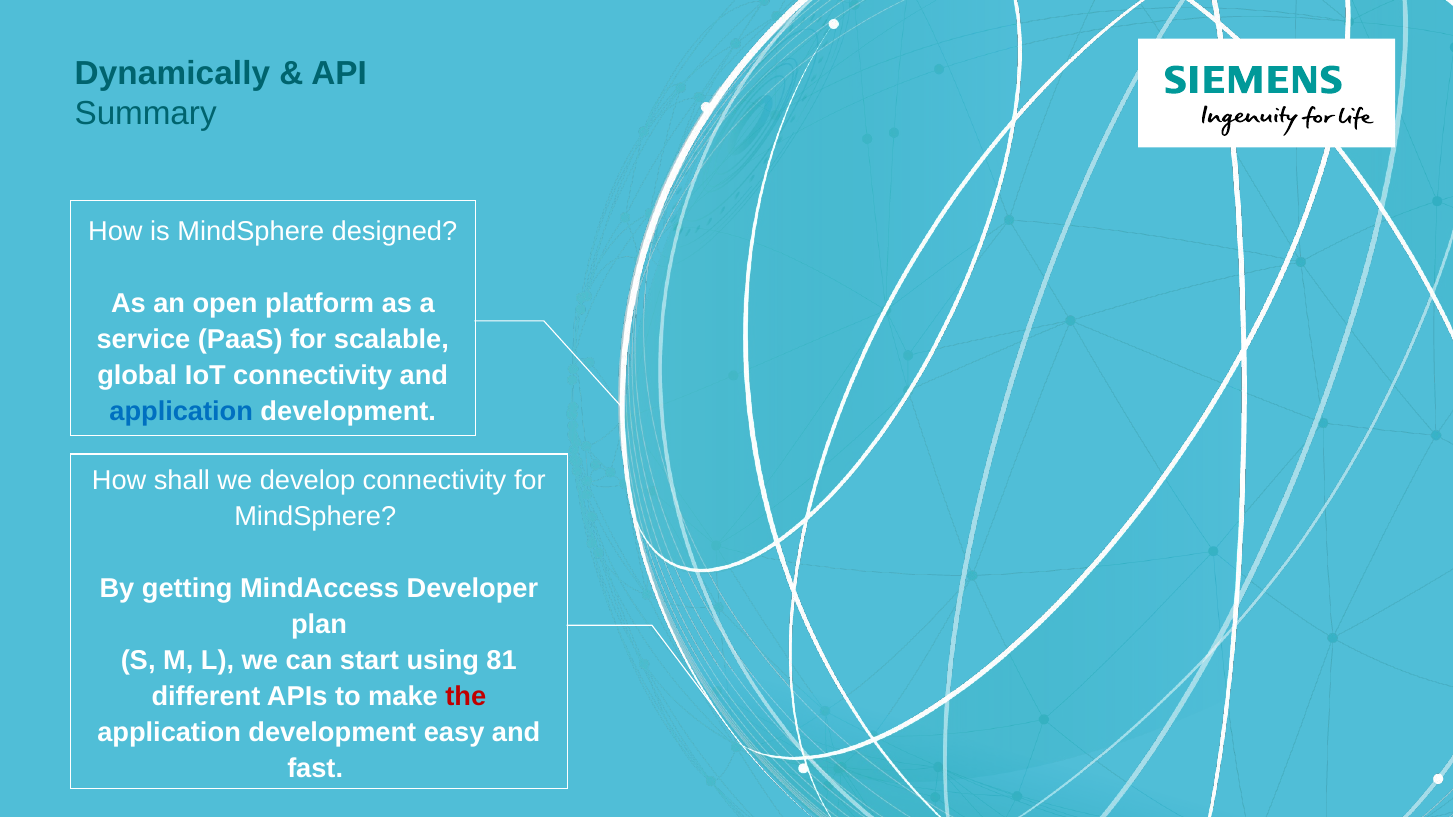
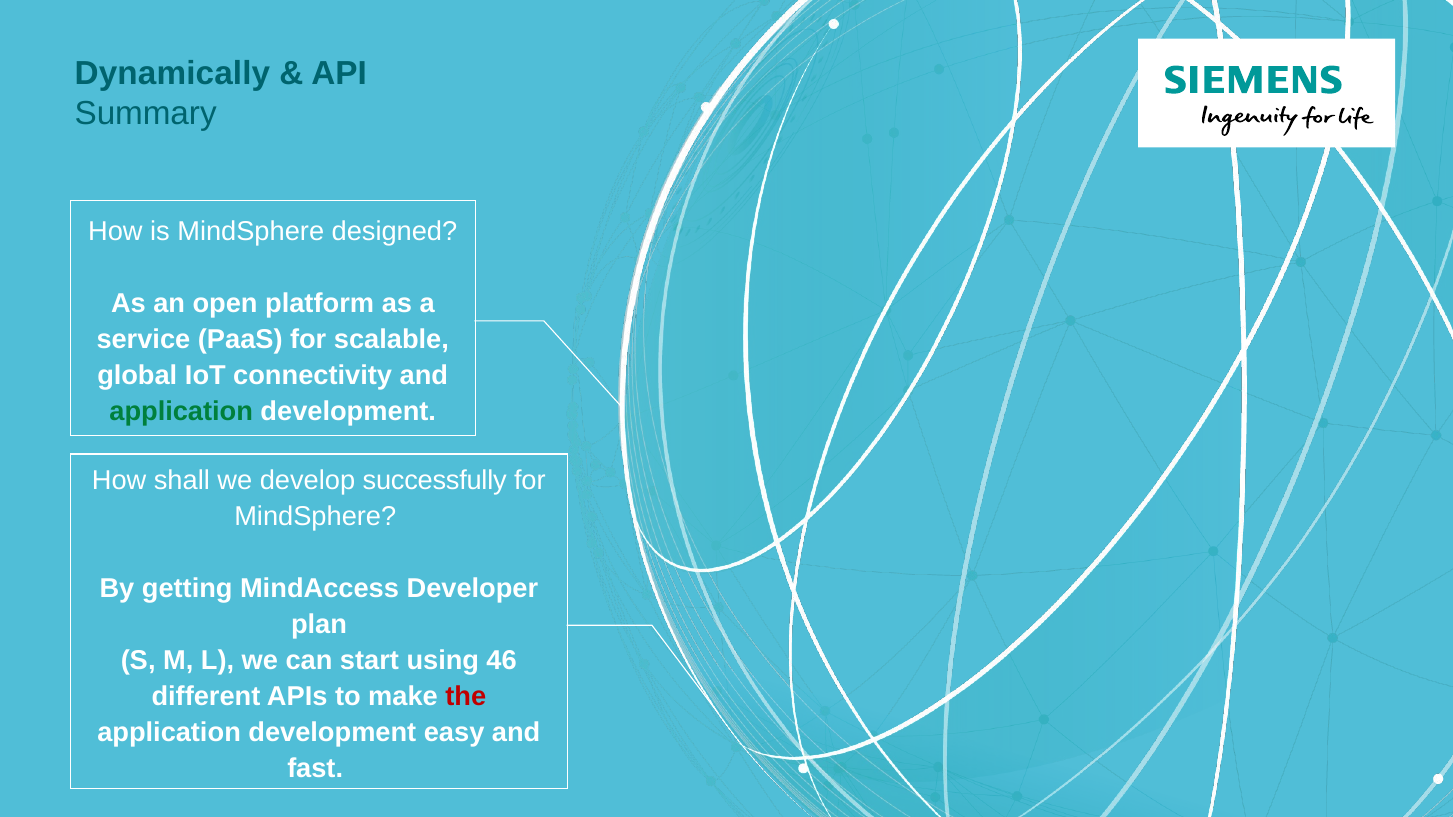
application colour: blue -> green (181, 411)
develop connectivity: connectivity -> successfully (435, 481)
81: 81 -> 46 (502, 661)
